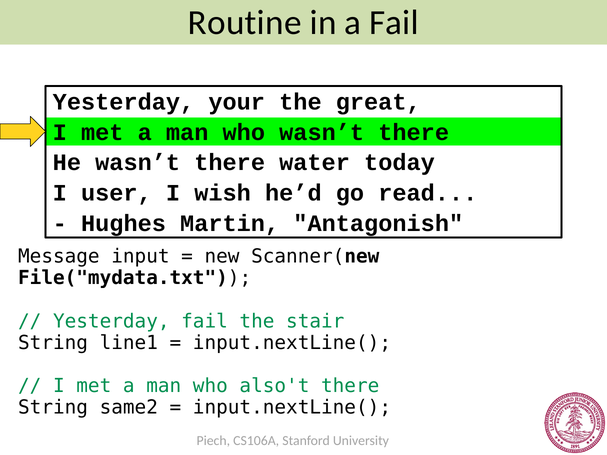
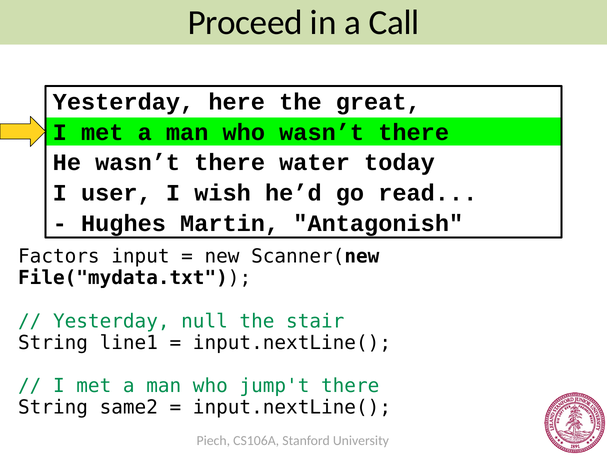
Routine: Routine -> Proceed (245, 22)
a Fail: Fail -> Call (394, 22)
your: your -> here (237, 102)
Message: Message -> Factors (59, 256)
Yesterday fail: fail -> null (205, 321)
also't: also't -> jump't (274, 386)
